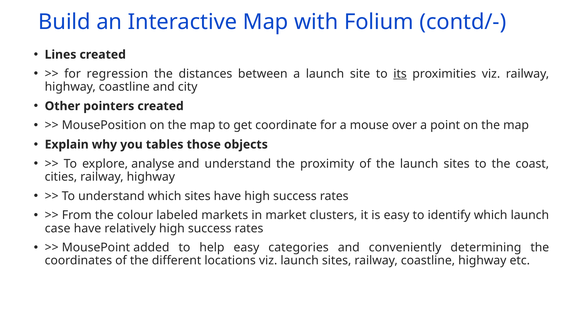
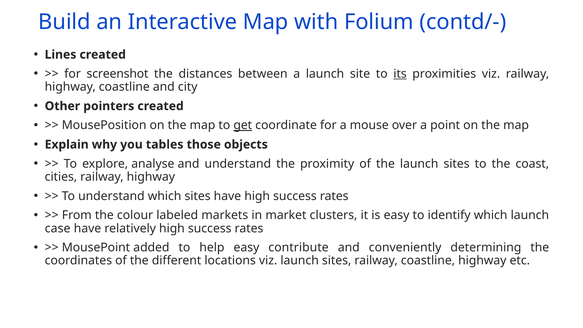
regression: regression -> screenshot (118, 74)
get underline: none -> present (243, 125)
categories: categories -> contribute (299, 247)
